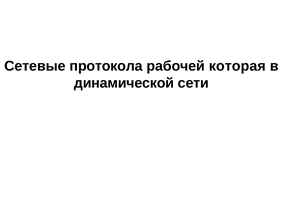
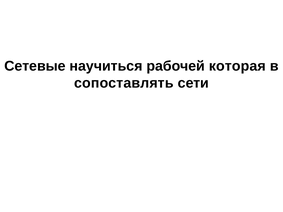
протокола: протокола -> научиться (106, 66)
динамической: динамической -> сопоставлять (124, 83)
